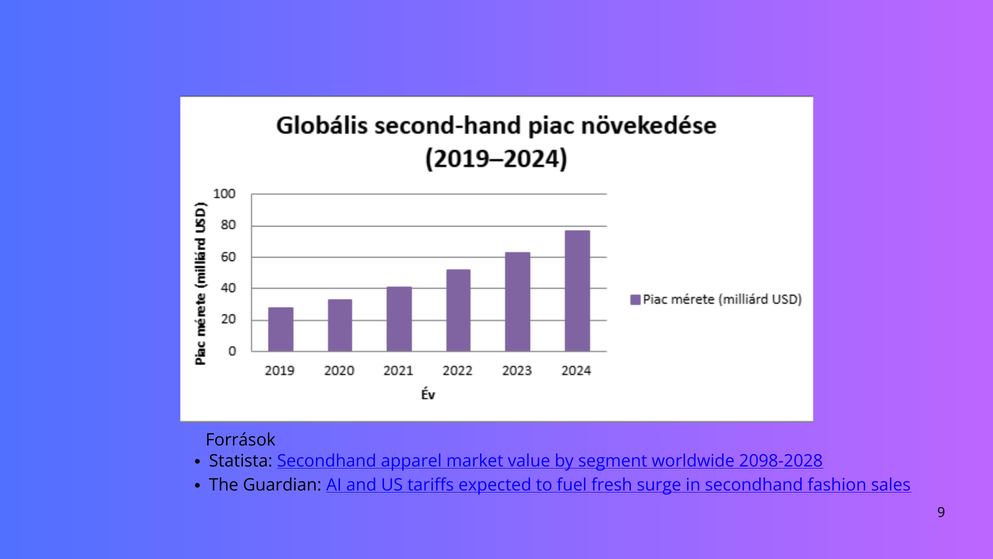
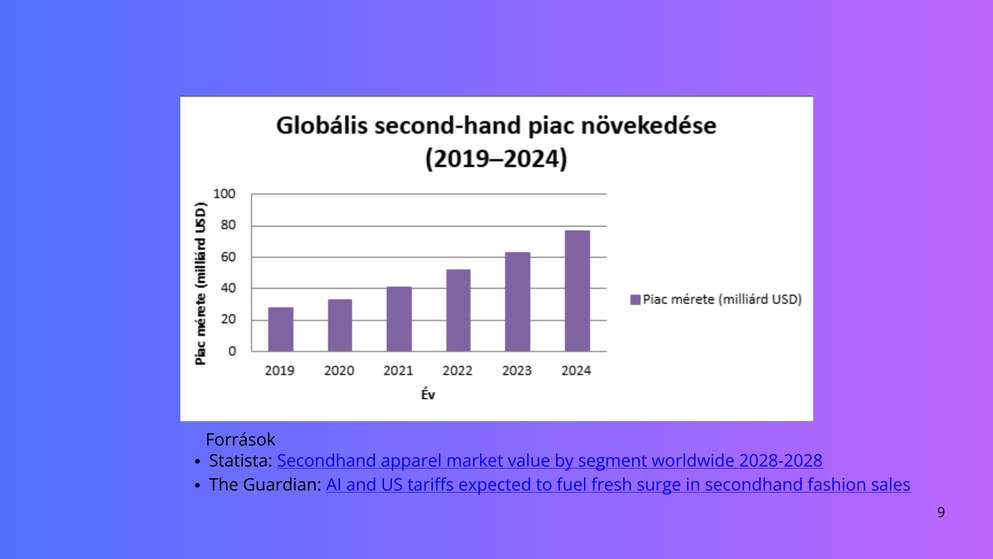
2098-2028: 2098-2028 -> 2028-2028 (781, 461)
